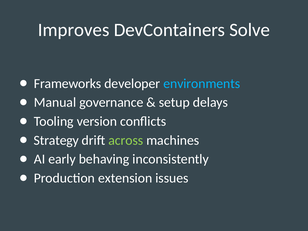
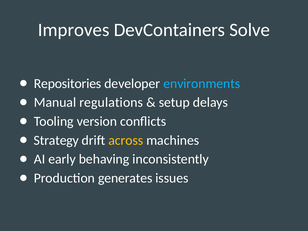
Frameworks: Frameworks -> Repositories (68, 84)
governance: governance -> regulations (111, 102)
across colour: light green -> yellow (126, 140)
extension: extension -> generates (125, 178)
